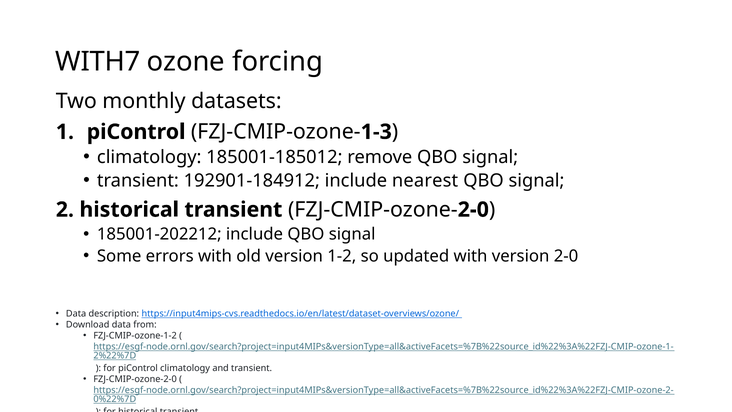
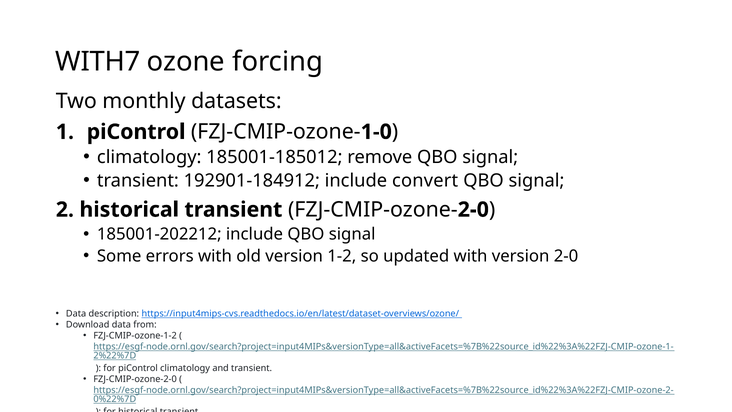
1-3: 1-3 -> 1-0 (376, 132)
nearest: nearest -> convert (425, 181)
